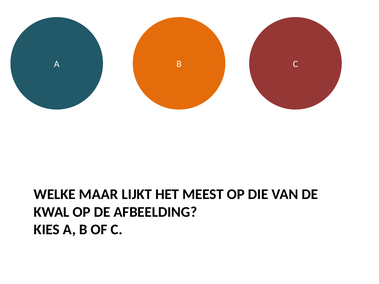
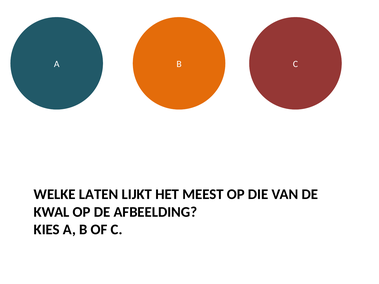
MAAR: MAAR -> LATEN (99, 194)
